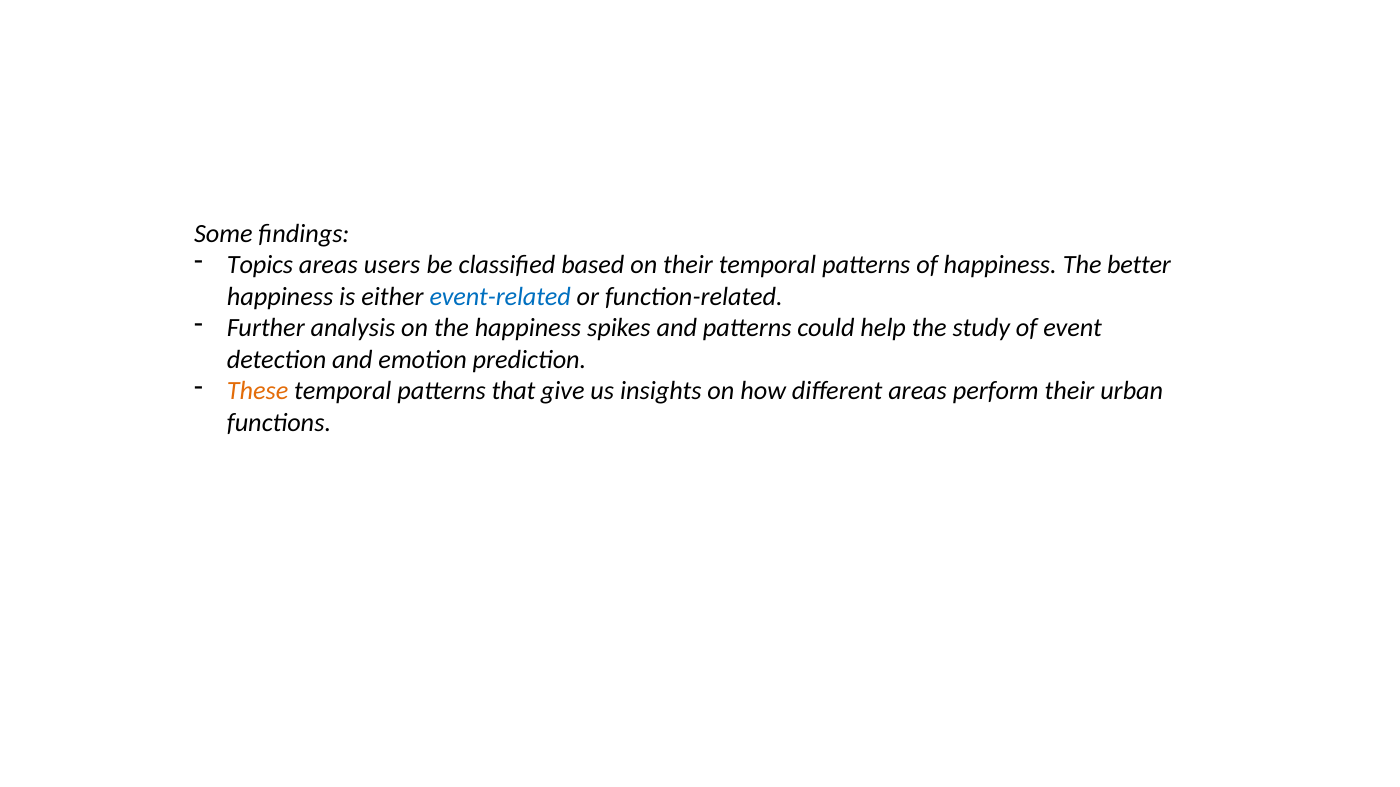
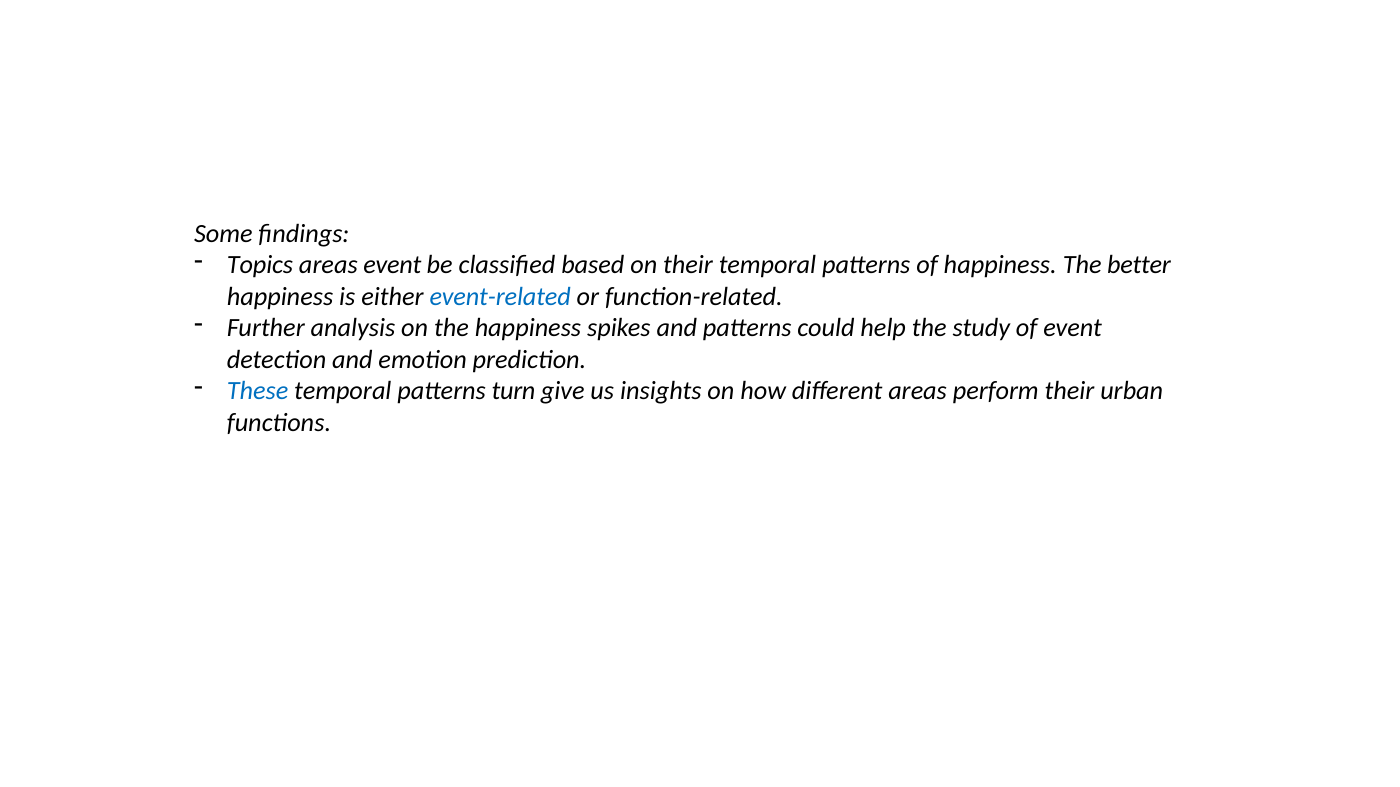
areas users: users -> event (392, 265)
These colour: orange -> blue (258, 391)
that: that -> turn (514, 391)
